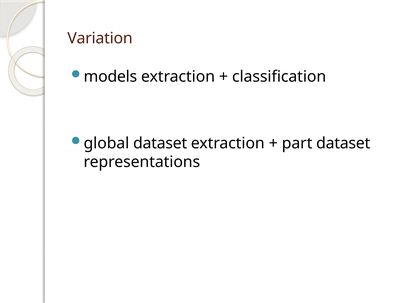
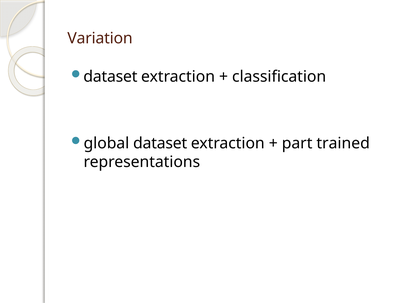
models: models -> dataset (110, 76)
part dataset: dataset -> trained (343, 143)
